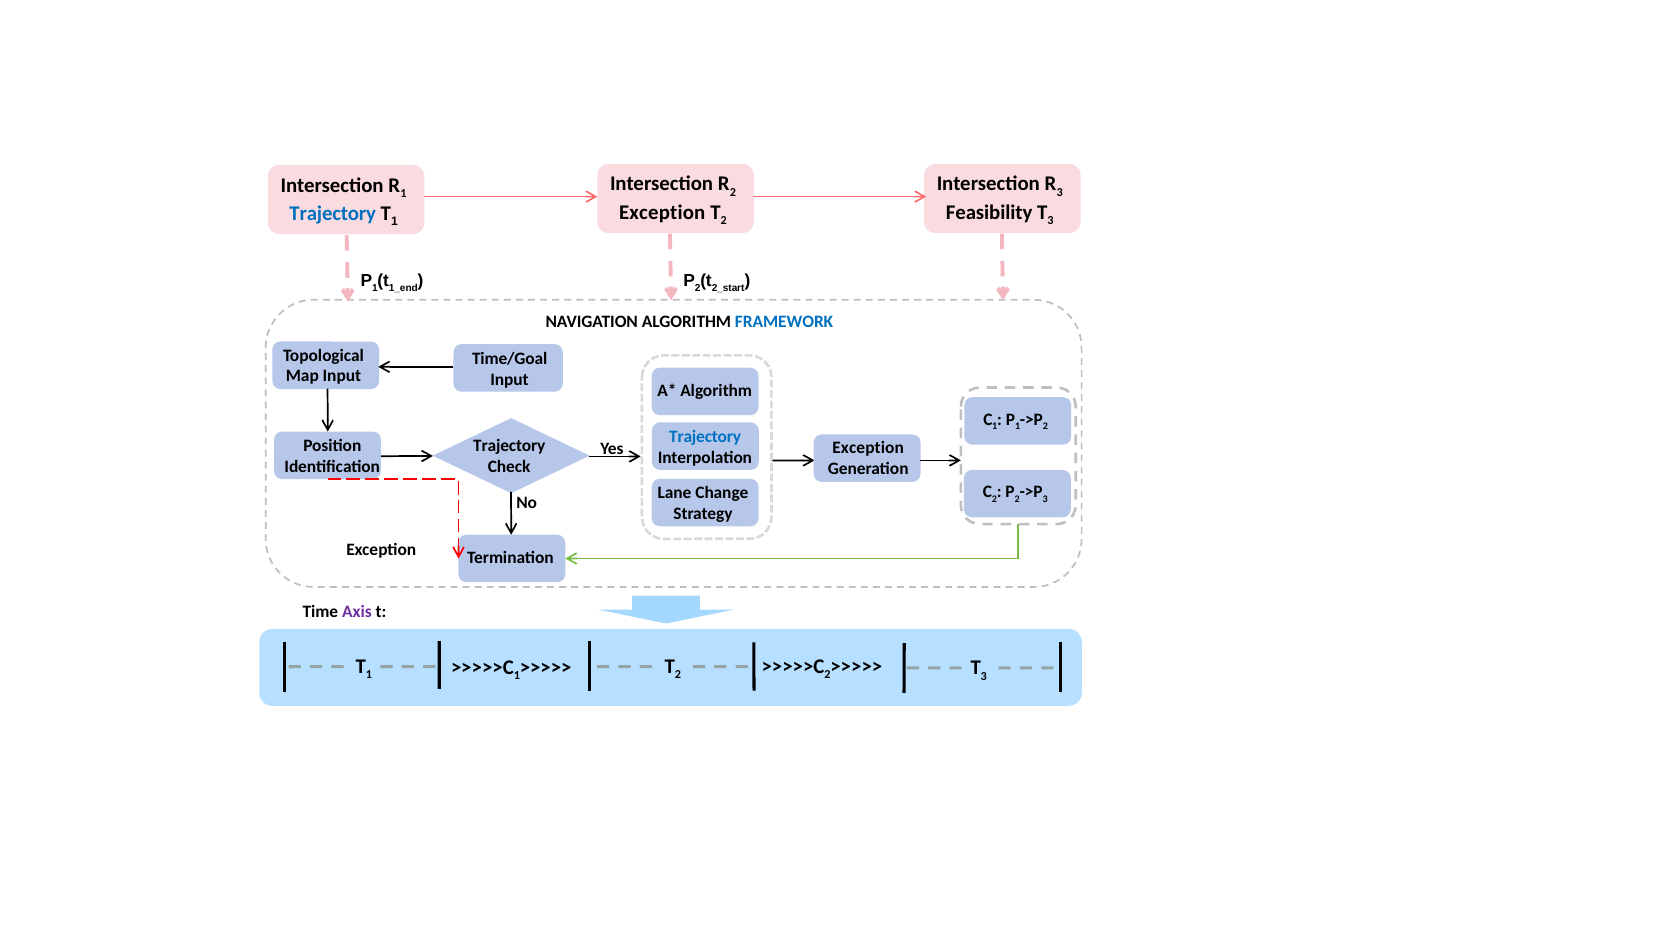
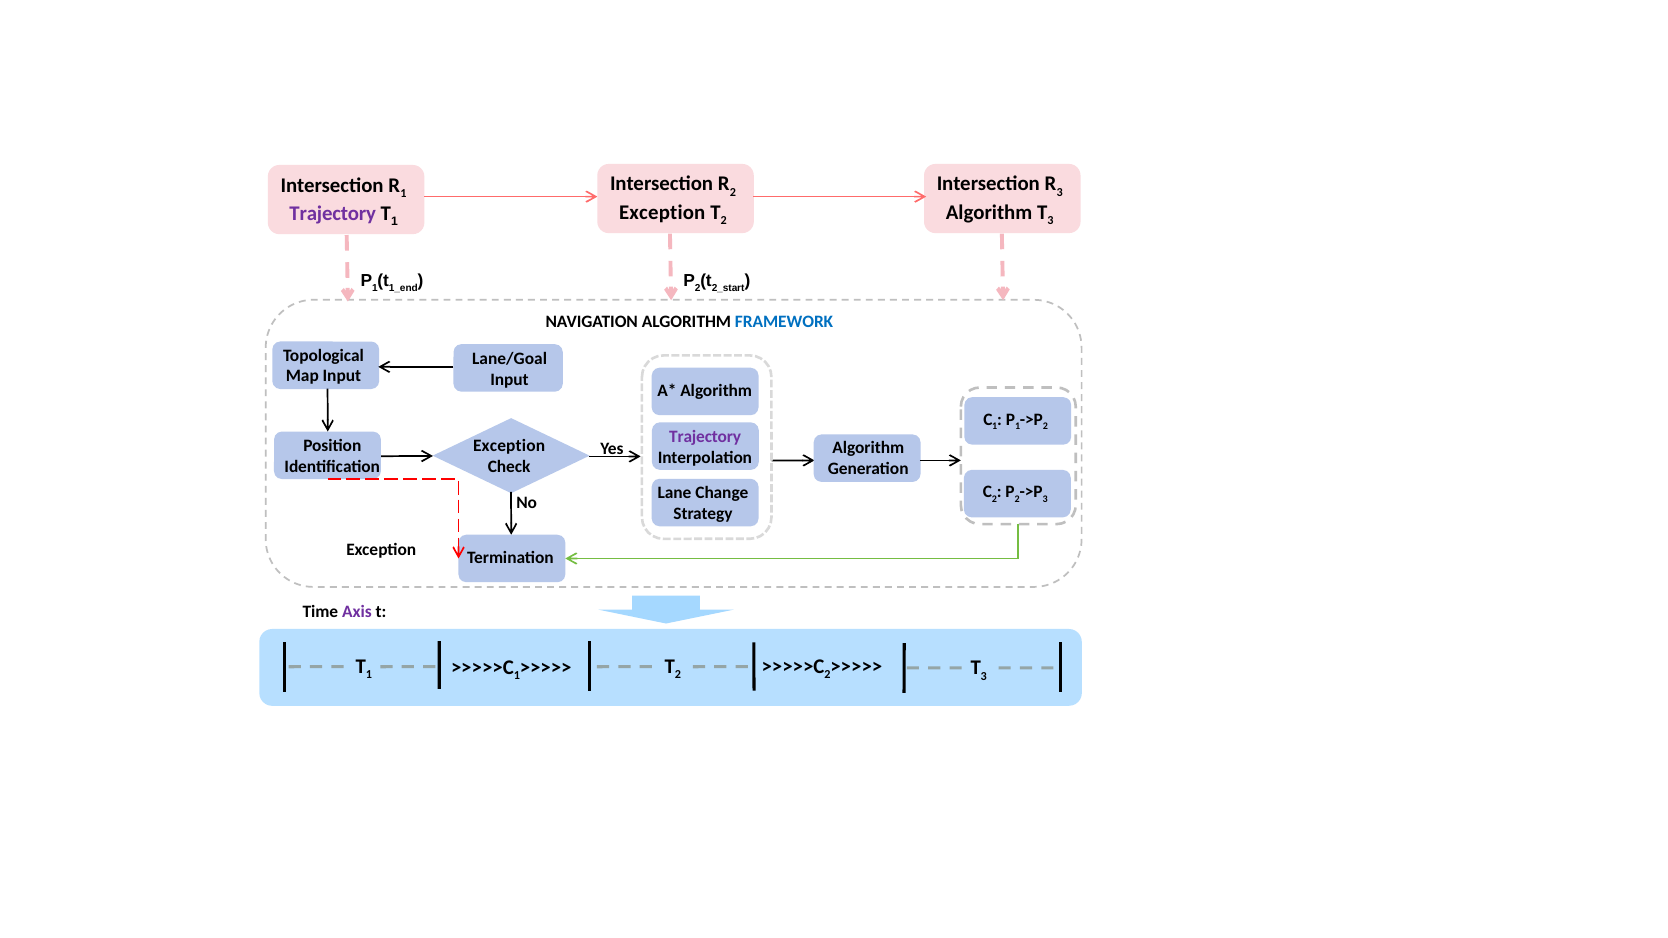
Feasibility: Feasibility -> Algorithm (989, 212)
Trajectory colour: blue -> purple (333, 214)
Time/Goal: Time/Goal -> Lane/Goal (510, 359)
Trajectory colour: blue -> purple (705, 437)
Trajectory: Trajectory -> Exception (509, 446)
Exception: Exception -> Algorithm (868, 448)
